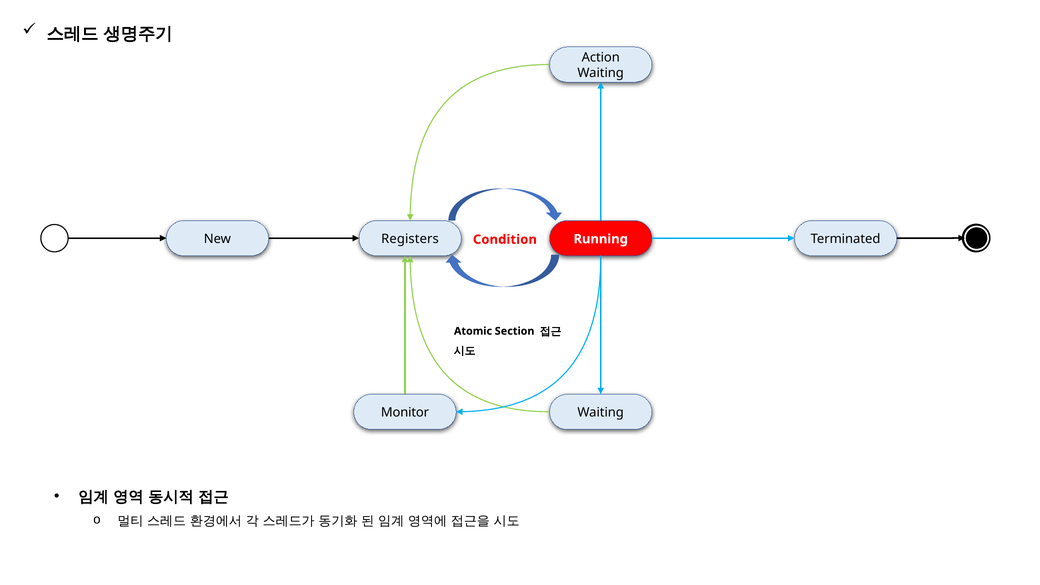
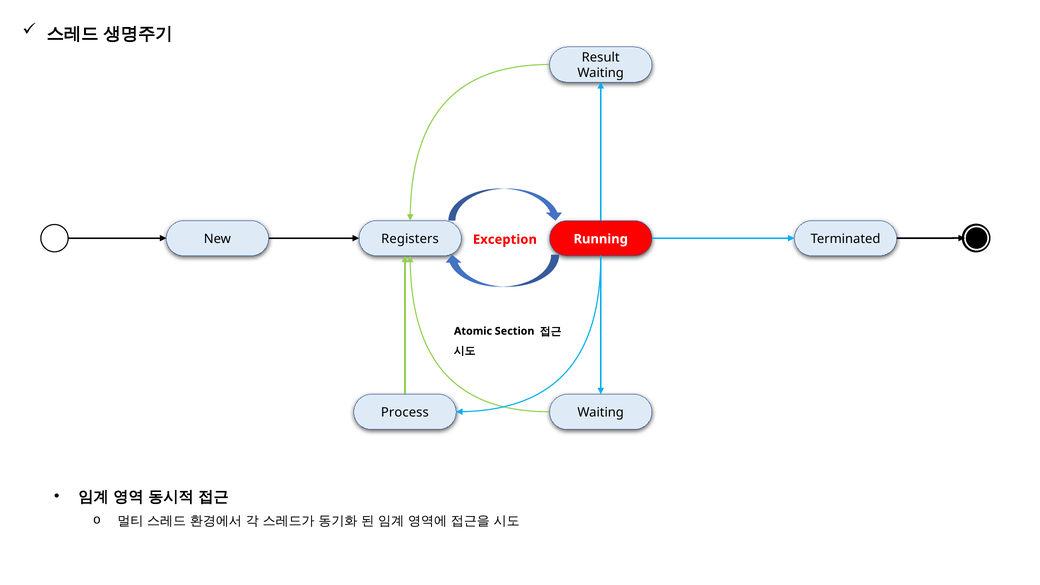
Action: Action -> Result (601, 58)
Condition: Condition -> Exception (505, 240)
Monitor: Monitor -> Process (405, 413)
